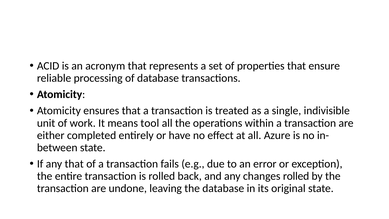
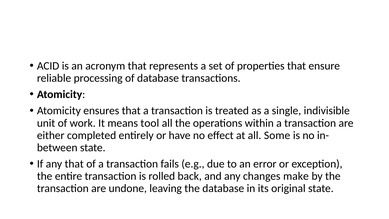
Azure: Azure -> Some (277, 135)
changes rolled: rolled -> make (296, 176)
